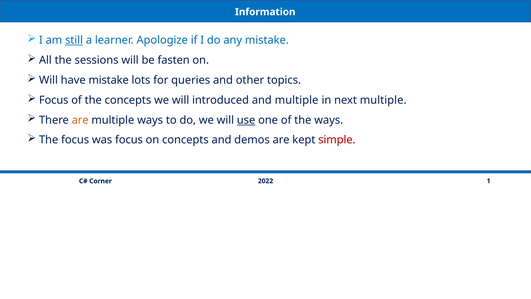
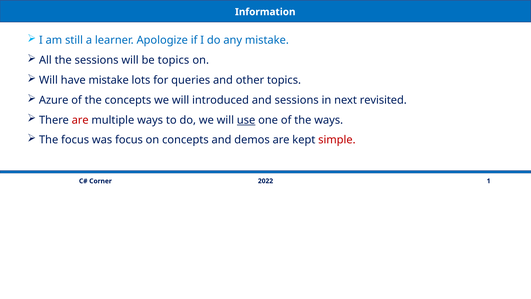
still underline: present -> none (74, 40)
be fasten: fasten -> topics (173, 60)
Focus: Focus -> Azure (54, 100)
and multiple: multiple -> sessions (297, 100)
next multiple: multiple -> revisited (383, 100)
are colour: orange -> red (80, 120)
